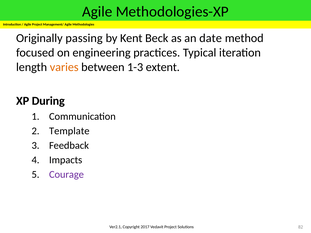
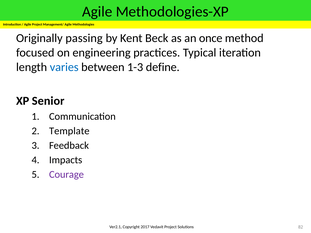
date: date -> once (211, 38)
varies colour: orange -> blue (64, 67)
extent: extent -> define (163, 67)
During: During -> Senior (48, 101)
